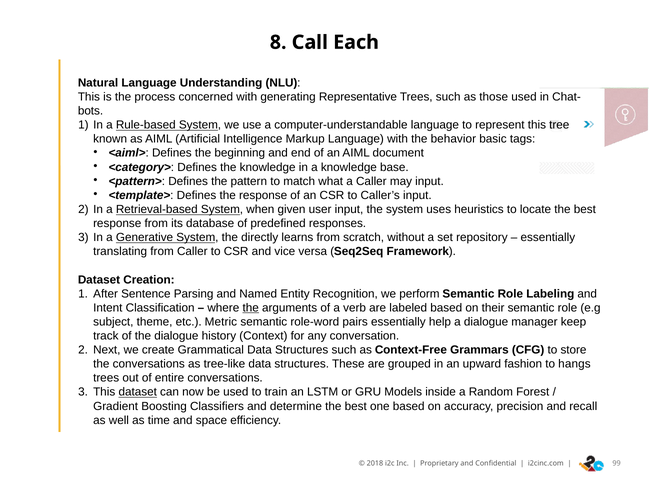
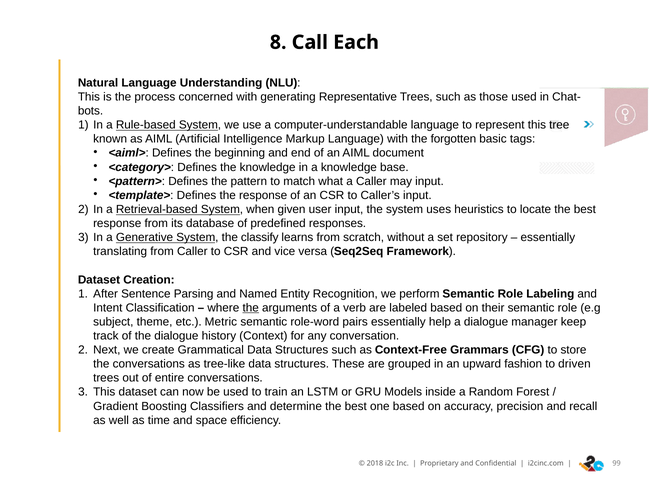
behavior: behavior -> forgotten (453, 139)
directly: directly -> classify (260, 238)
hangs: hangs -> driven (574, 365)
dataset underline: present -> none (138, 393)
